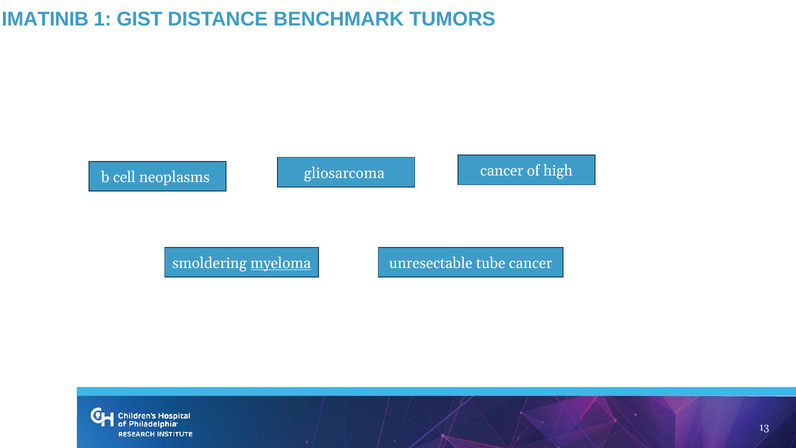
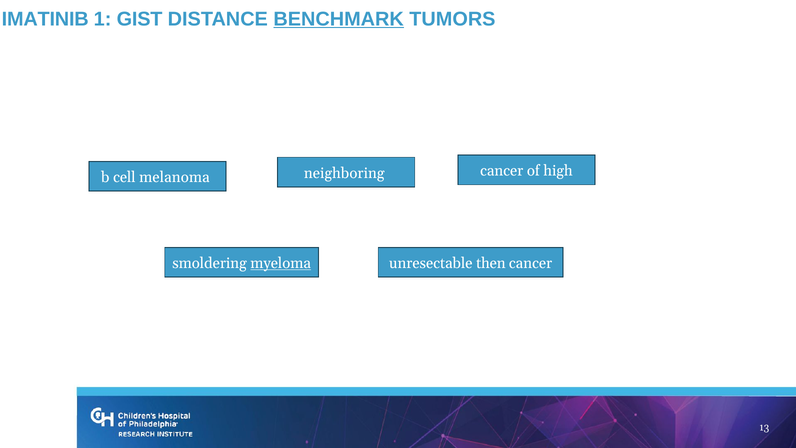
BENCHMARK underline: none -> present (339, 19)
gliosarcoma: gliosarcoma -> neighboring (344, 173)
neoplasms: neoplasms -> melanoma (174, 177)
tube: tube -> then (491, 263)
